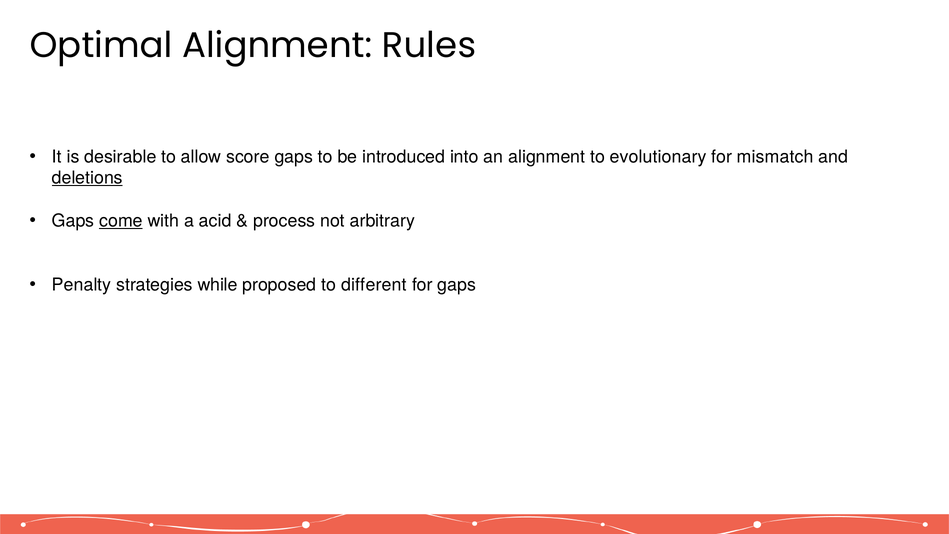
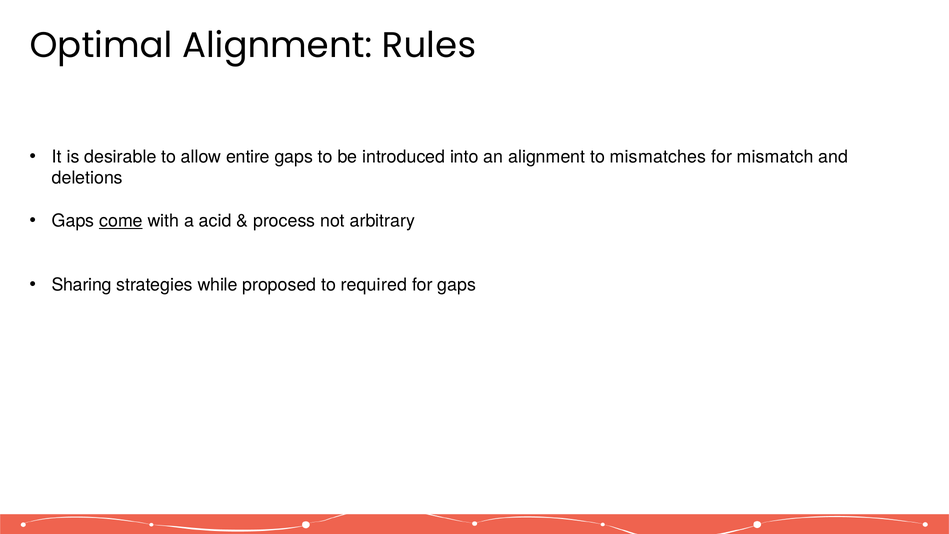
score: score -> entire (248, 157)
evolutionary: evolutionary -> mismatches (658, 157)
deletions underline: present -> none (87, 178)
Penalty: Penalty -> Sharing (82, 285)
different: different -> required (374, 285)
